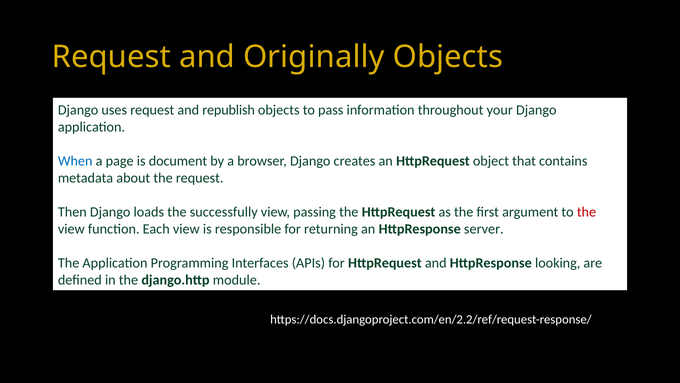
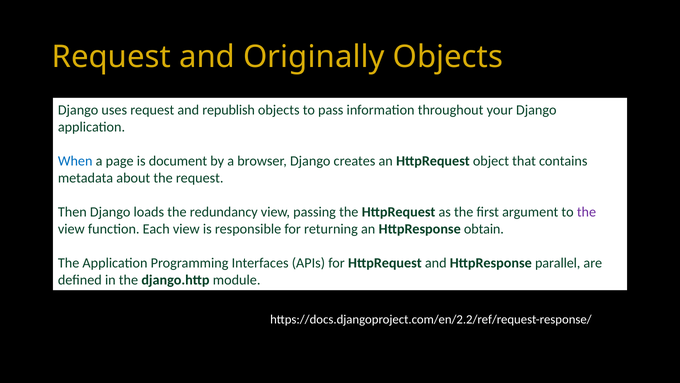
successfully: successfully -> redundancy (224, 212)
the colour: red -> purple (586, 212)
server: server -> obtain (484, 229)
looking: looking -> parallel (558, 263)
